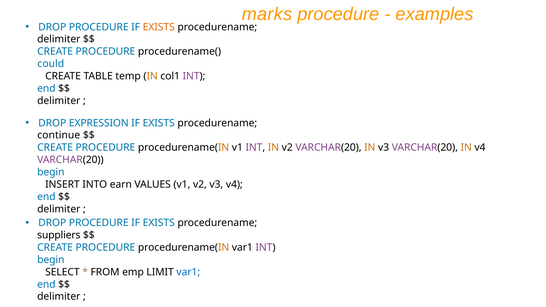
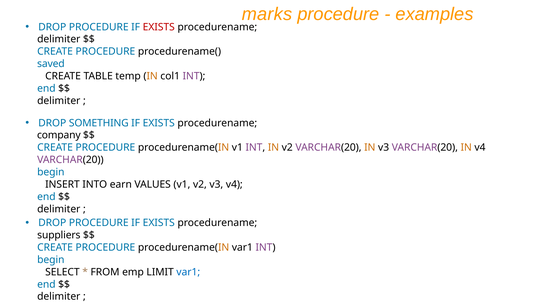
EXISTS colour: orange -> red (159, 27)
could: could -> saved (51, 64)
EXPRESSION: EXPRESSION -> SOMETHING (99, 123)
continue: continue -> company (59, 135)
